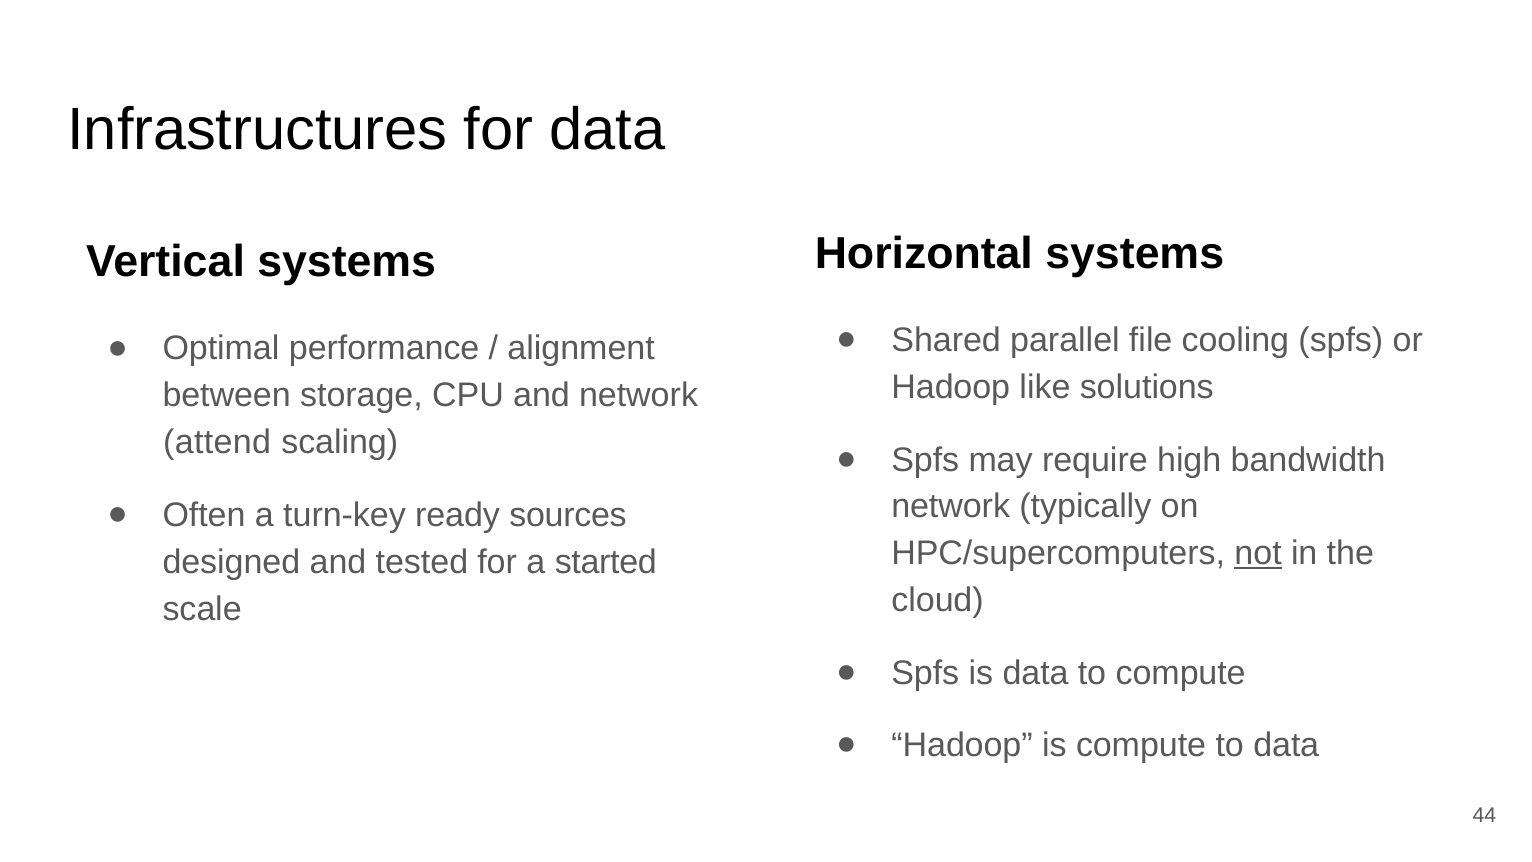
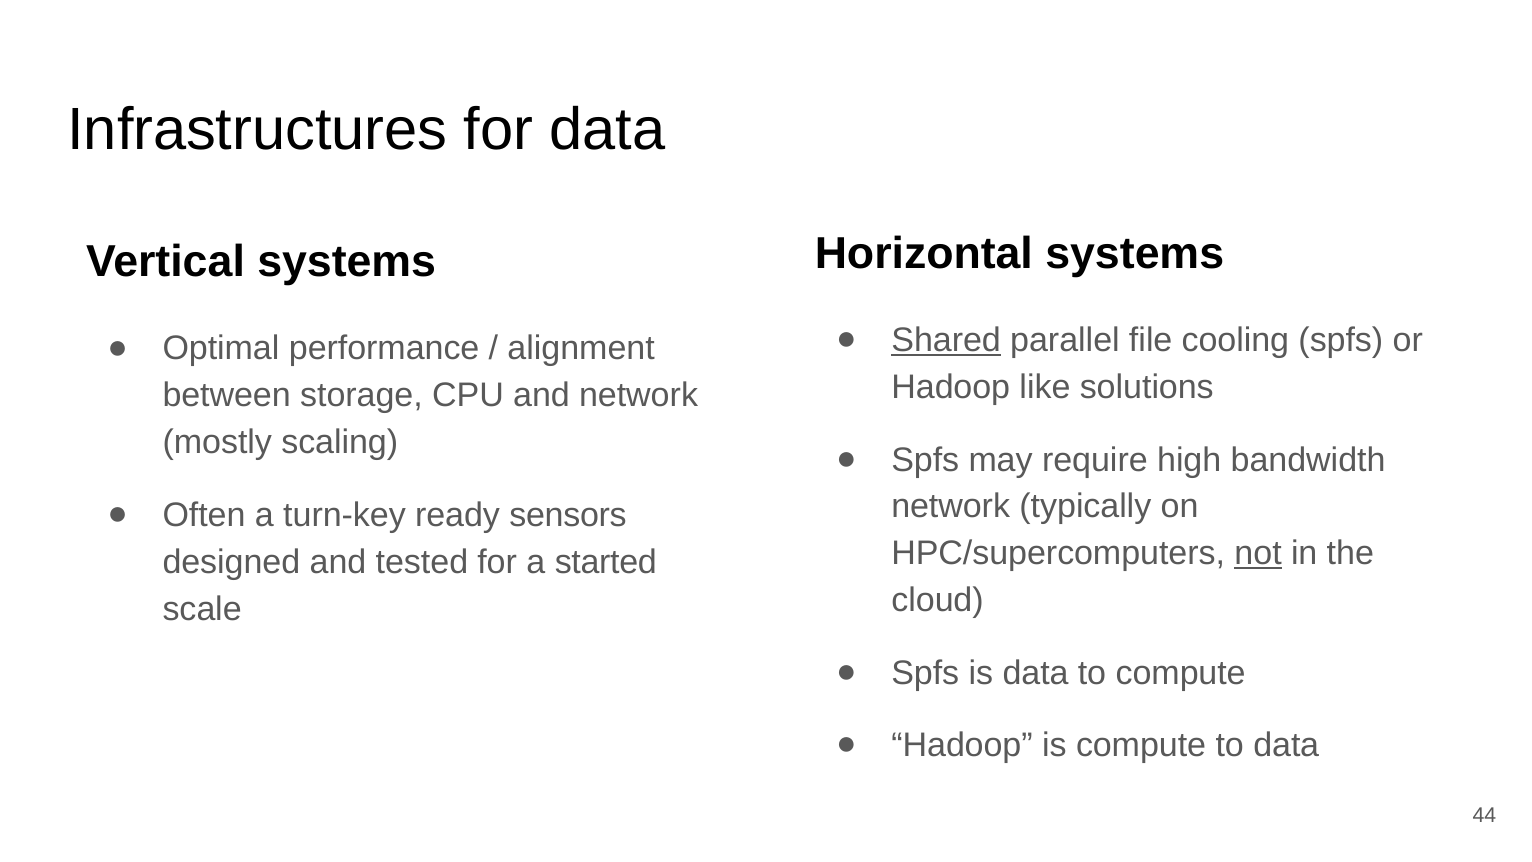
Shared underline: none -> present (946, 340)
attend: attend -> mostly (217, 443)
sources: sources -> sensors (568, 515)
